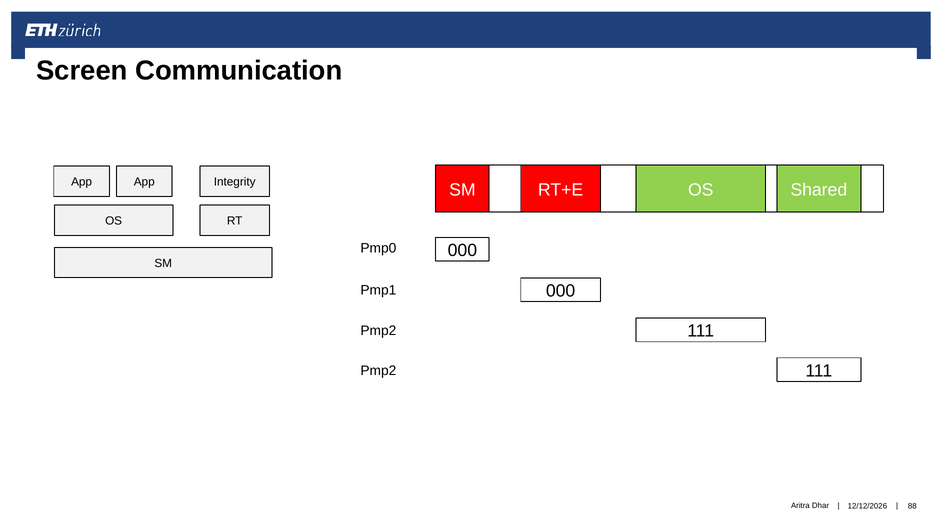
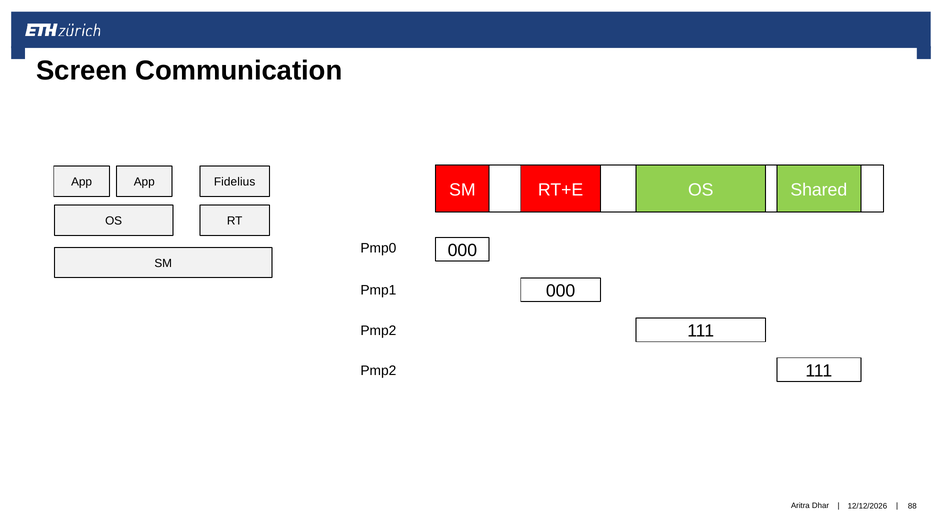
Integrity: Integrity -> Fidelius (235, 182)
